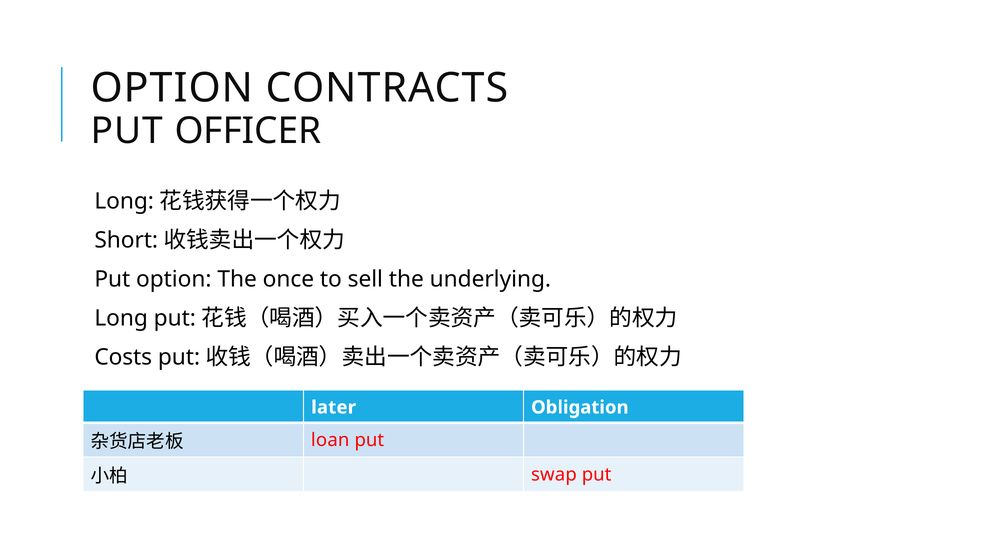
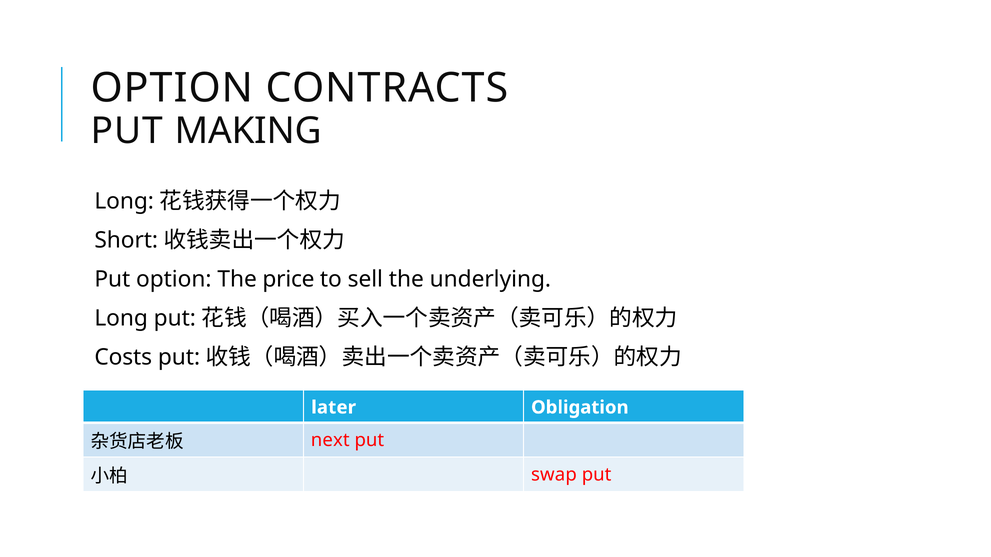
OFFICER: OFFICER -> MAKING (248, 131)
once: once -> price (288, 280)
loan: loan -> next (330, 440)
